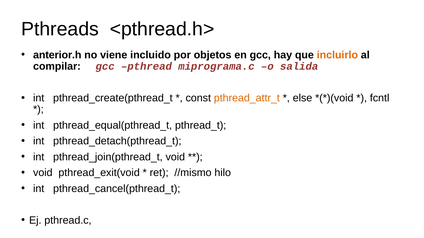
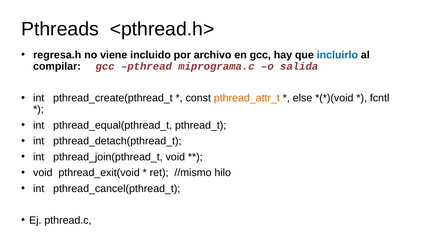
anterior.h: anterior.h -> regresa.h (57, 55)
objetos: objetos -> archivo (213, 55)
incluirlo colour: orange -> blue (337, 55)
